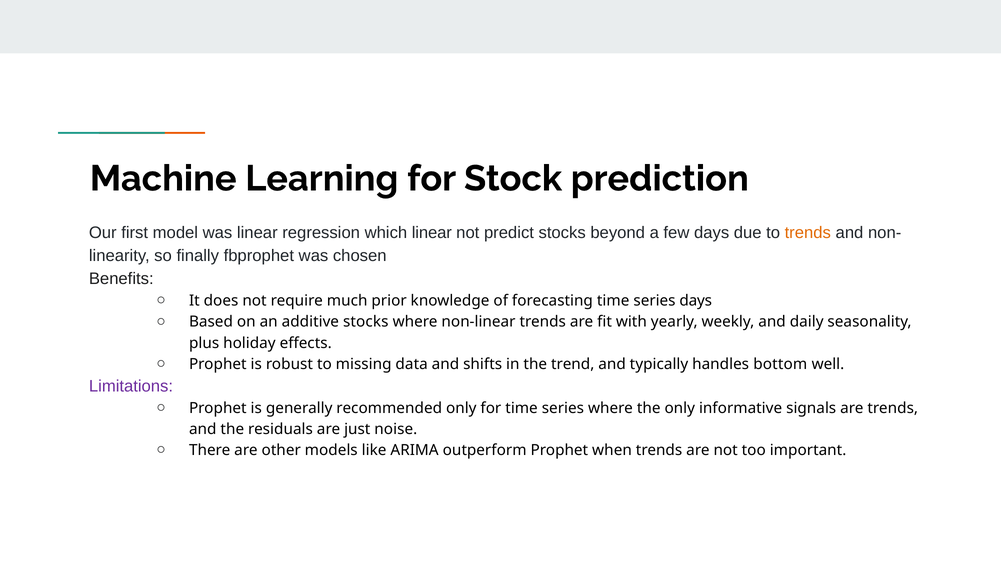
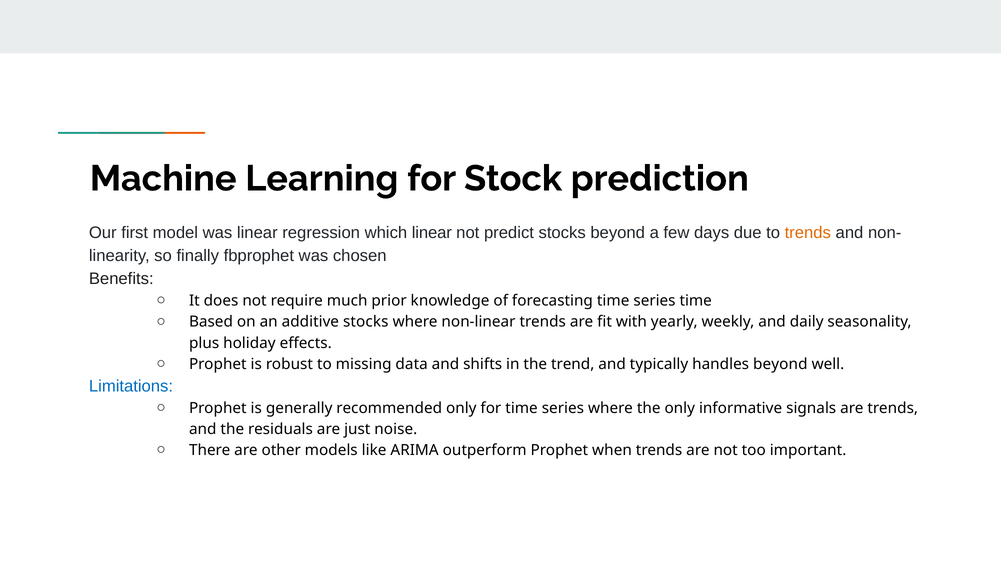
series days: days -> time (696, 301)
handles bottom: bottom -> beyond (780, 364)
Limitations colour: purple -> blue (131, 386)
